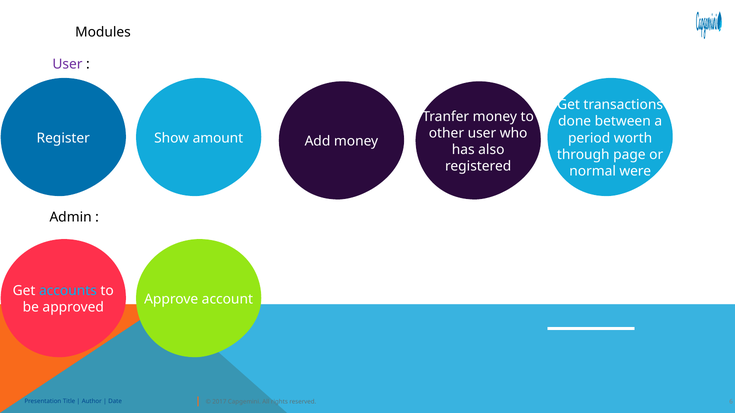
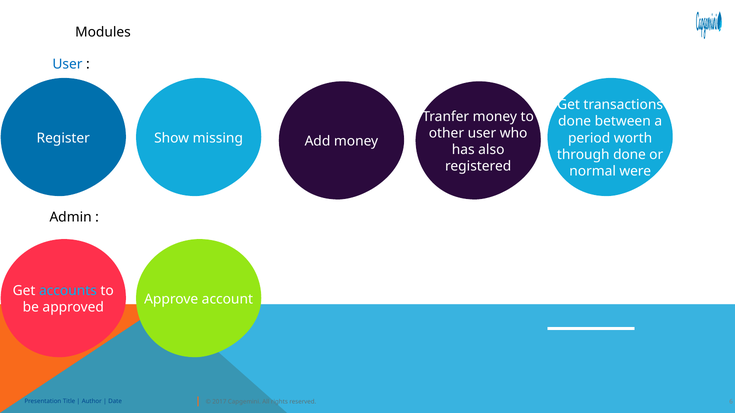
User colour: purple -> blue (67, 64)
amount: amount -> missing (218, 138)
through page: page -> done (629, 155)
